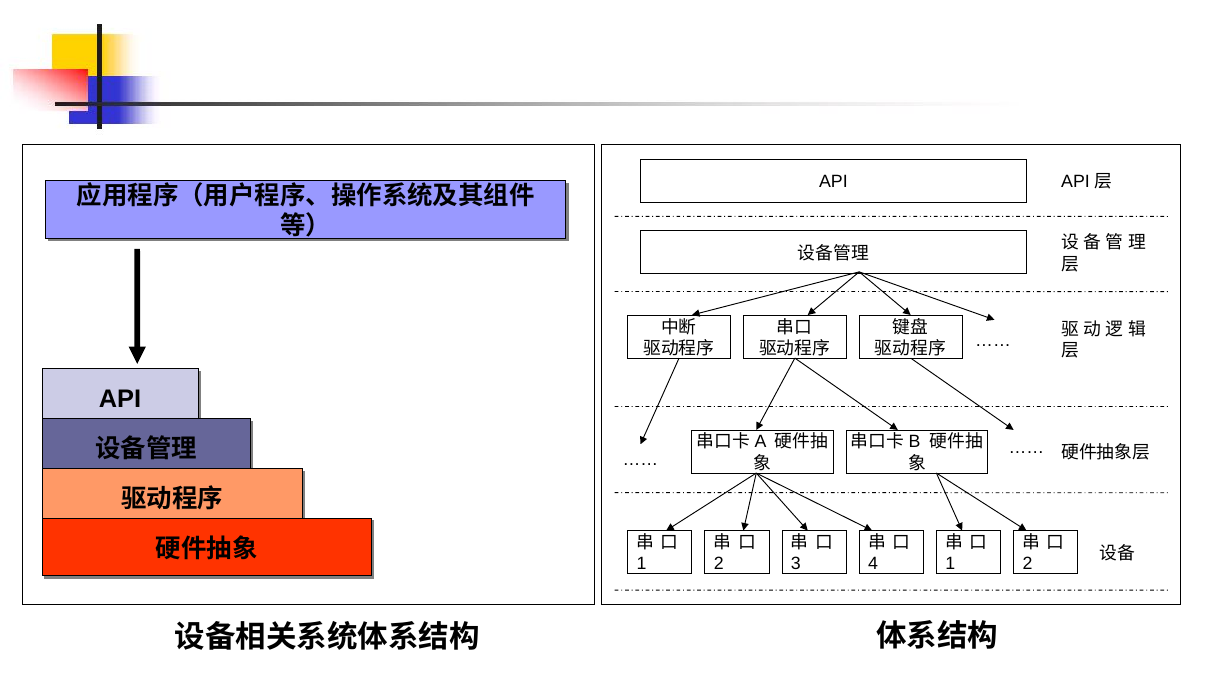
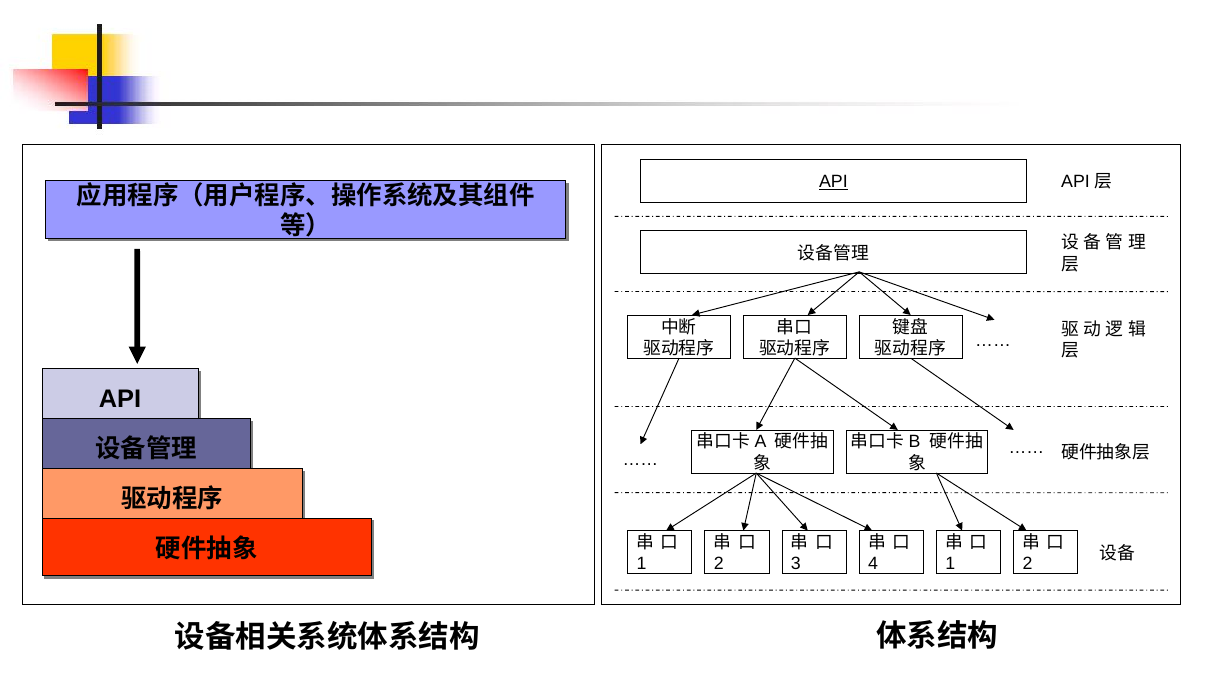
API underline: none -> present (833, 182)
